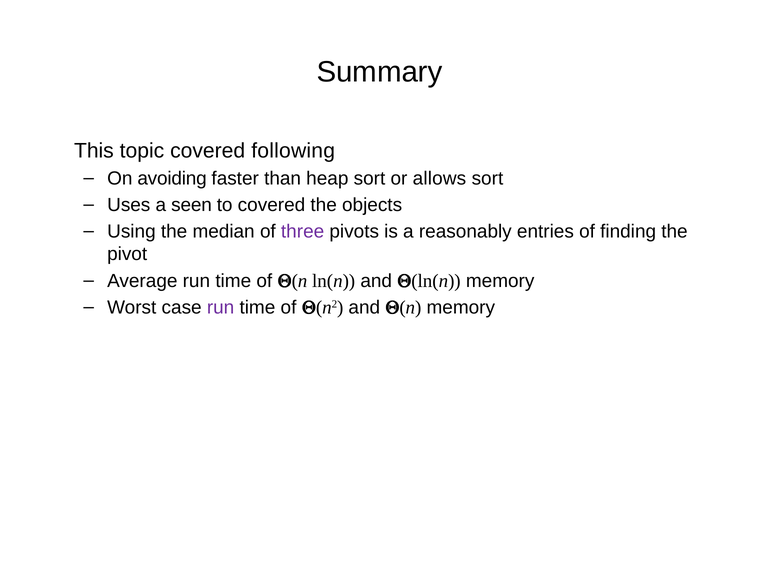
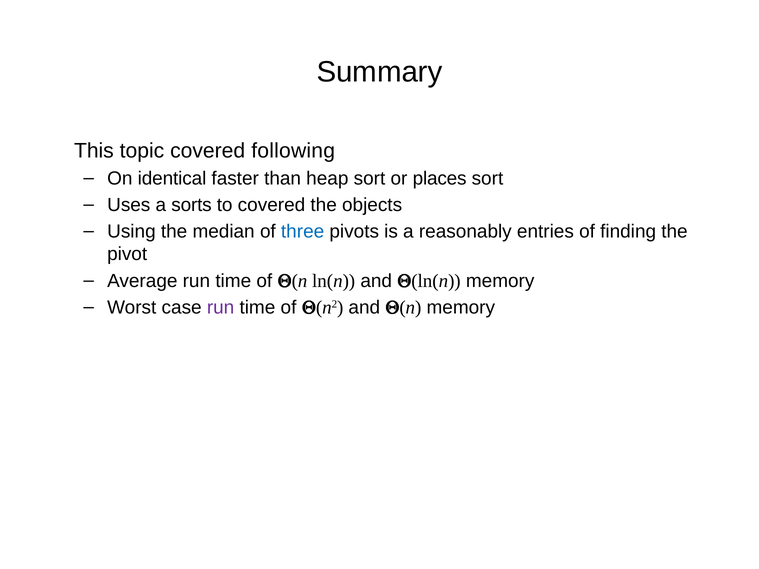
avoiding: avoiding -> identical (172, 178)
allows: allows -> places (440, 178)
seen: seen -> sorts (192, 205)
three colour: purple -> blue (303, 232)
